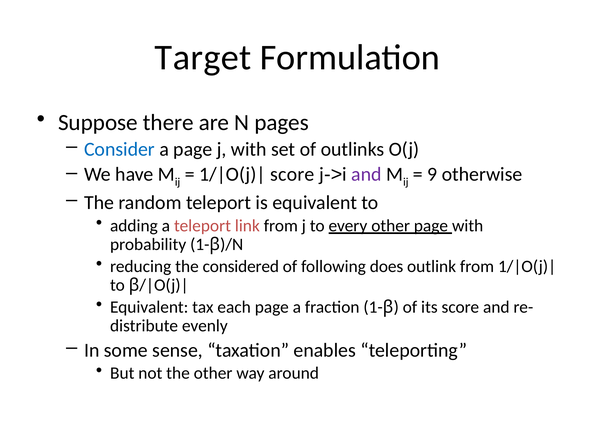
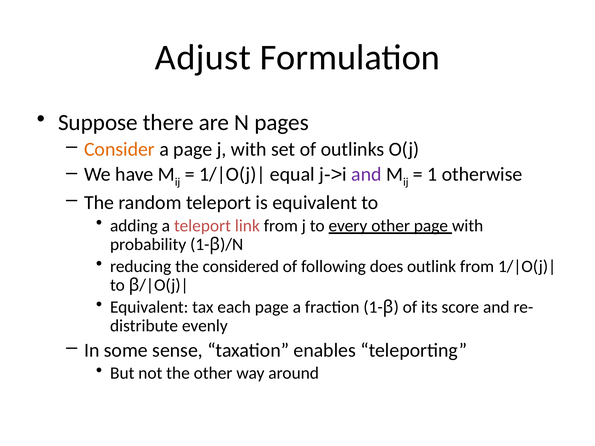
Target: Target -> Adjust (203, 58)
Consider colour: blue -> orange (119, 149)
score: score -> equal (292, 174)
9: 9 -> 1 (432, 174)
